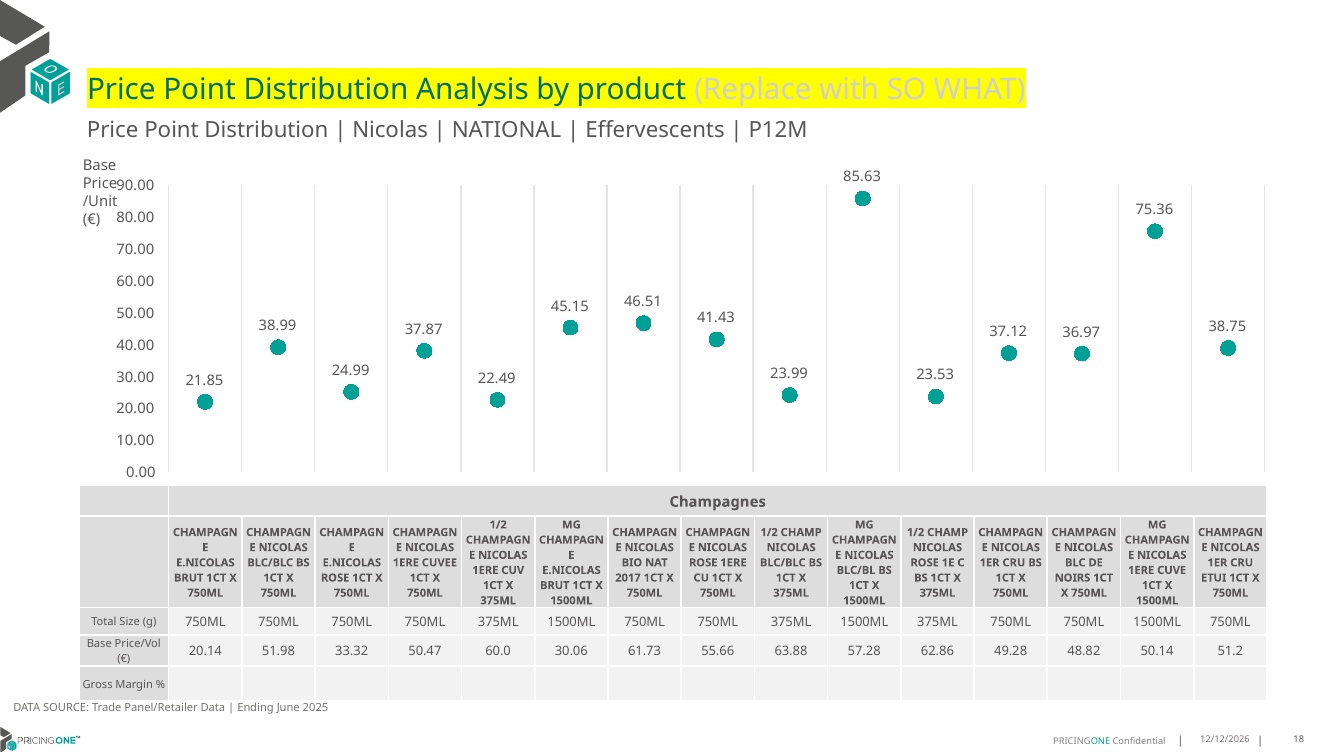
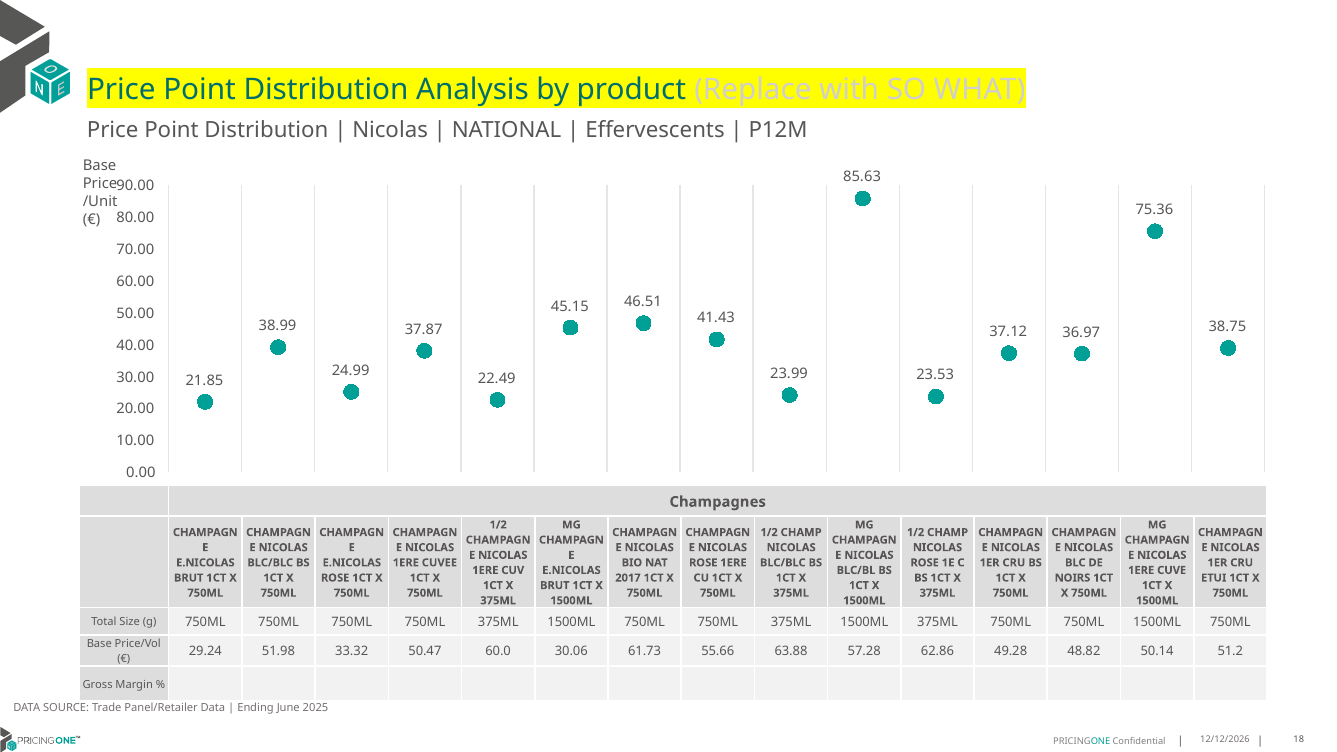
20.14: 20.14 -> 29.24 (205, 652)
